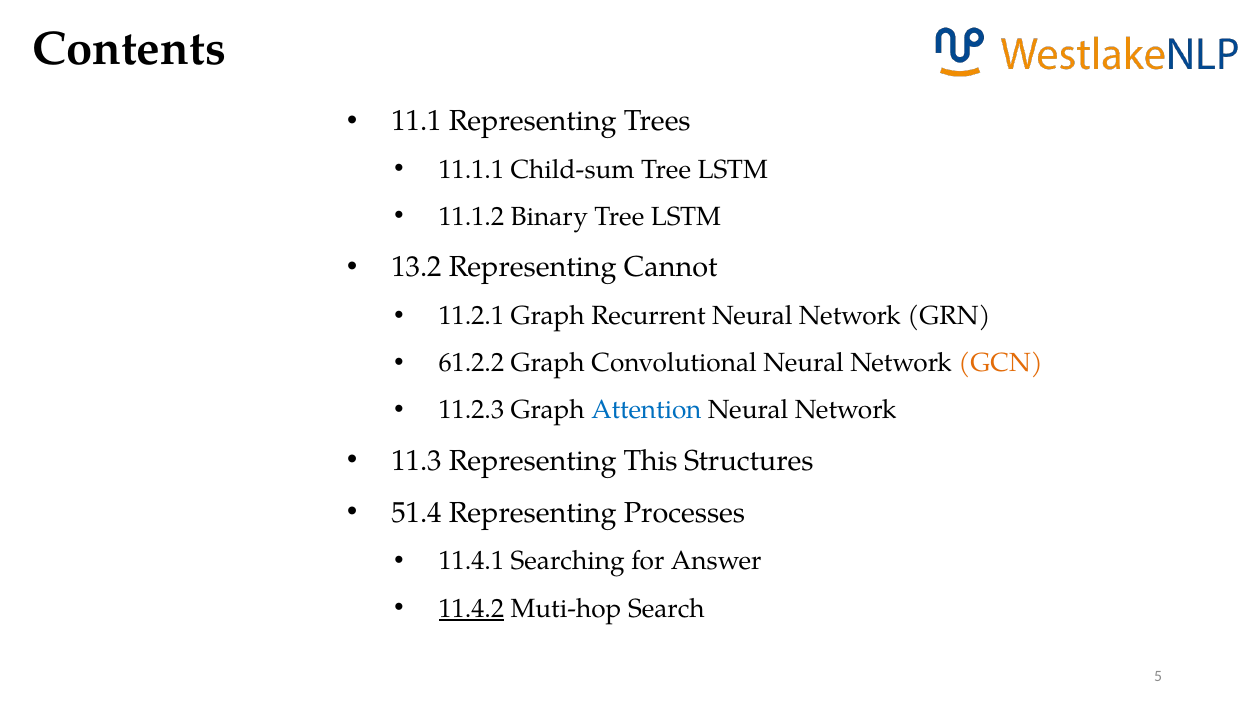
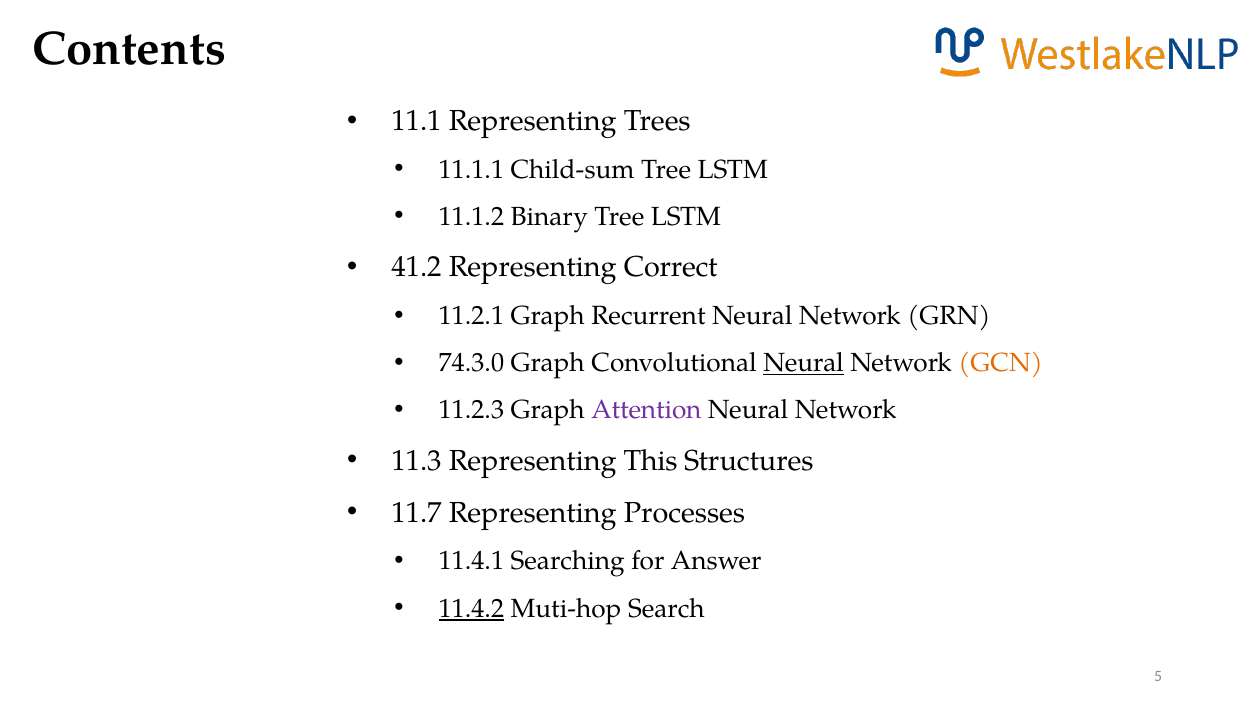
13.2: 13.2 -> 41.2 (417, 267)
Cannot: Cannot -> Correct (671, 267)
61.2.2: 61.2.2 -> 74.3.0 (471, 363)
Neural underline: none -> present (804, 363)
Attention colour: blue -> purple (646, 410)
51.4: 51.4 -> 11.7 (417, 512)
